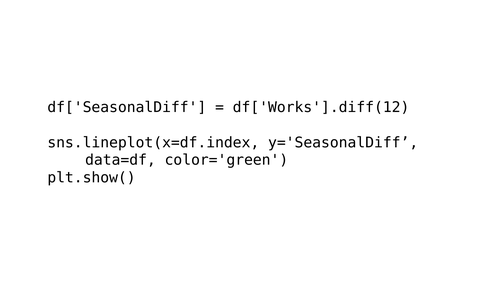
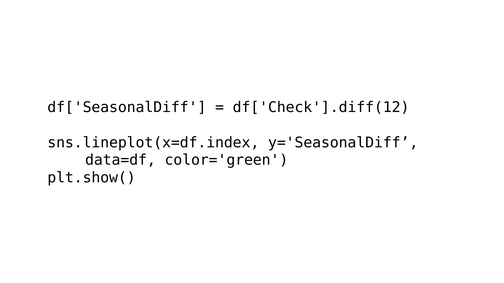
df['Works'].diff(12: df['Works'].diff(12 -> df['Check'].diff(12 (321, 107)
